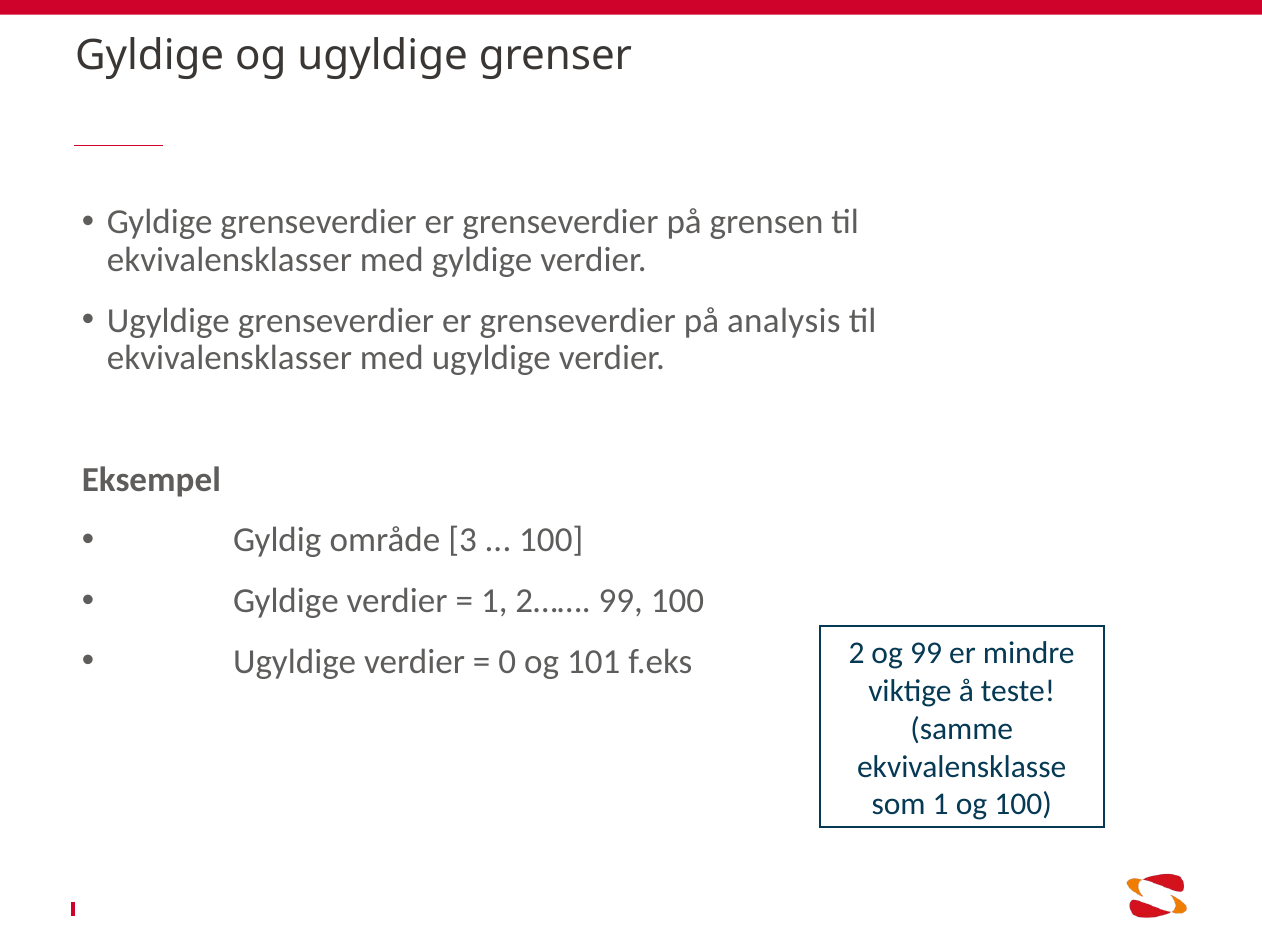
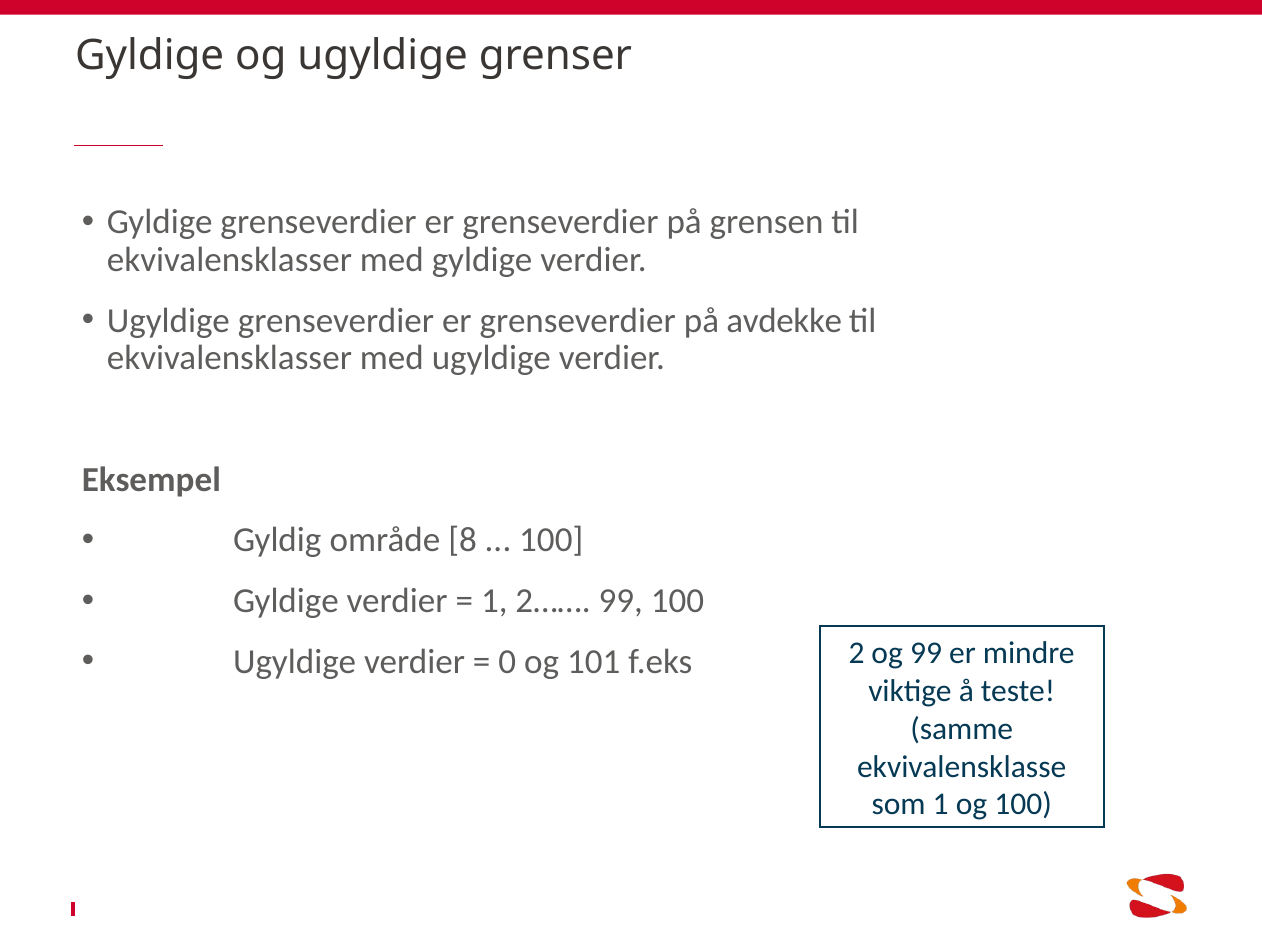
analysis: analysis -> avdekke (784, 321)
3: 3 -> 8 (463, 541)
